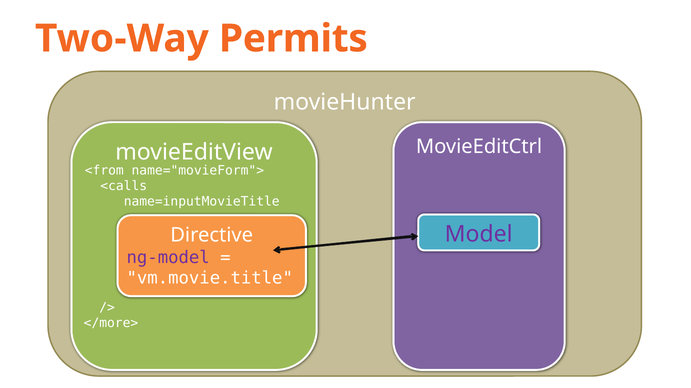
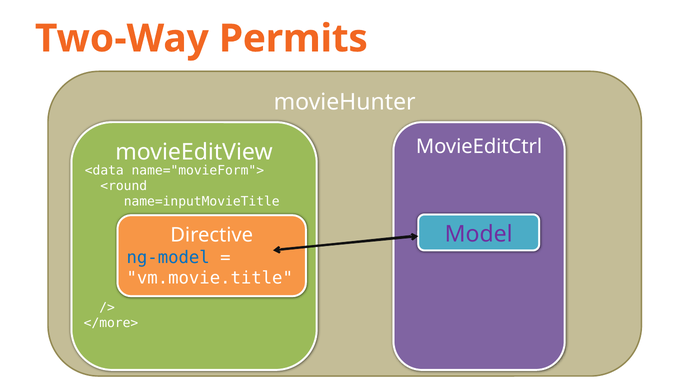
<from: <from -> <data (104, 171)
<calls: <calls -> <round (124, 186)
ng-model colour: purple -> blue (168, 258)
